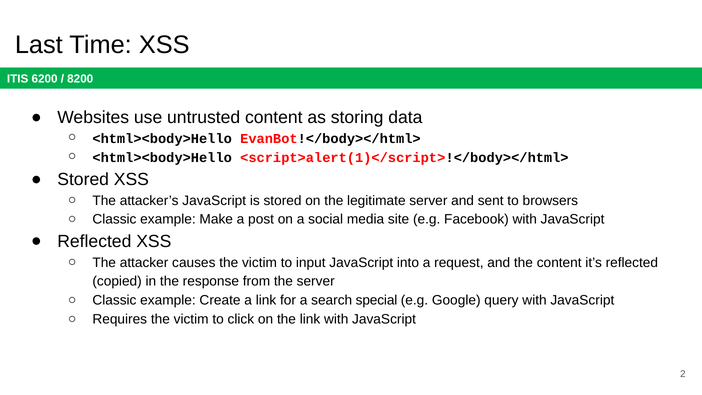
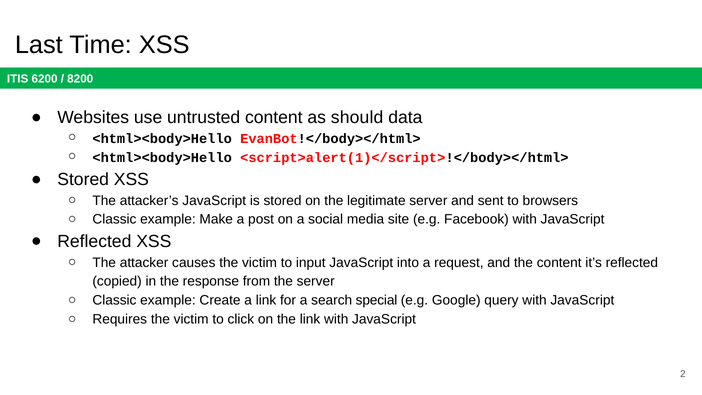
storing: storing -> should (357, 118)
